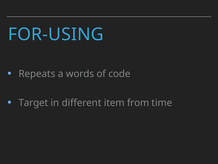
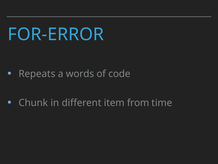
FOR-USING: FOR-USING -> FOR-ERROR (56, 34)
Target: Target -> Chunk (33, 103)
